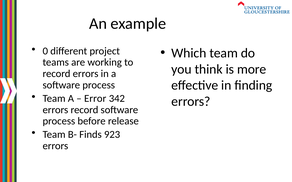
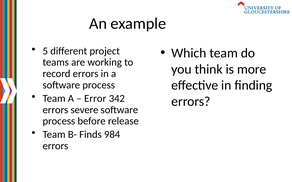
0: 0 -> 5 (45, 51)
errors record: record -> severe (84, 110)
923: 923 -> 984 (112, 135)
